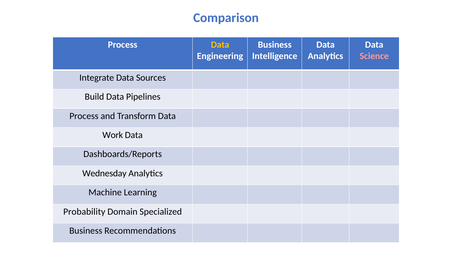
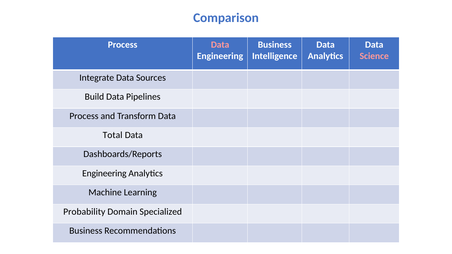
Data colour: yellow -> pink (220, 45)
Work: Work -> Total (113, 135)
Wednesday: Wednesday -> Engineering (104, 174)
